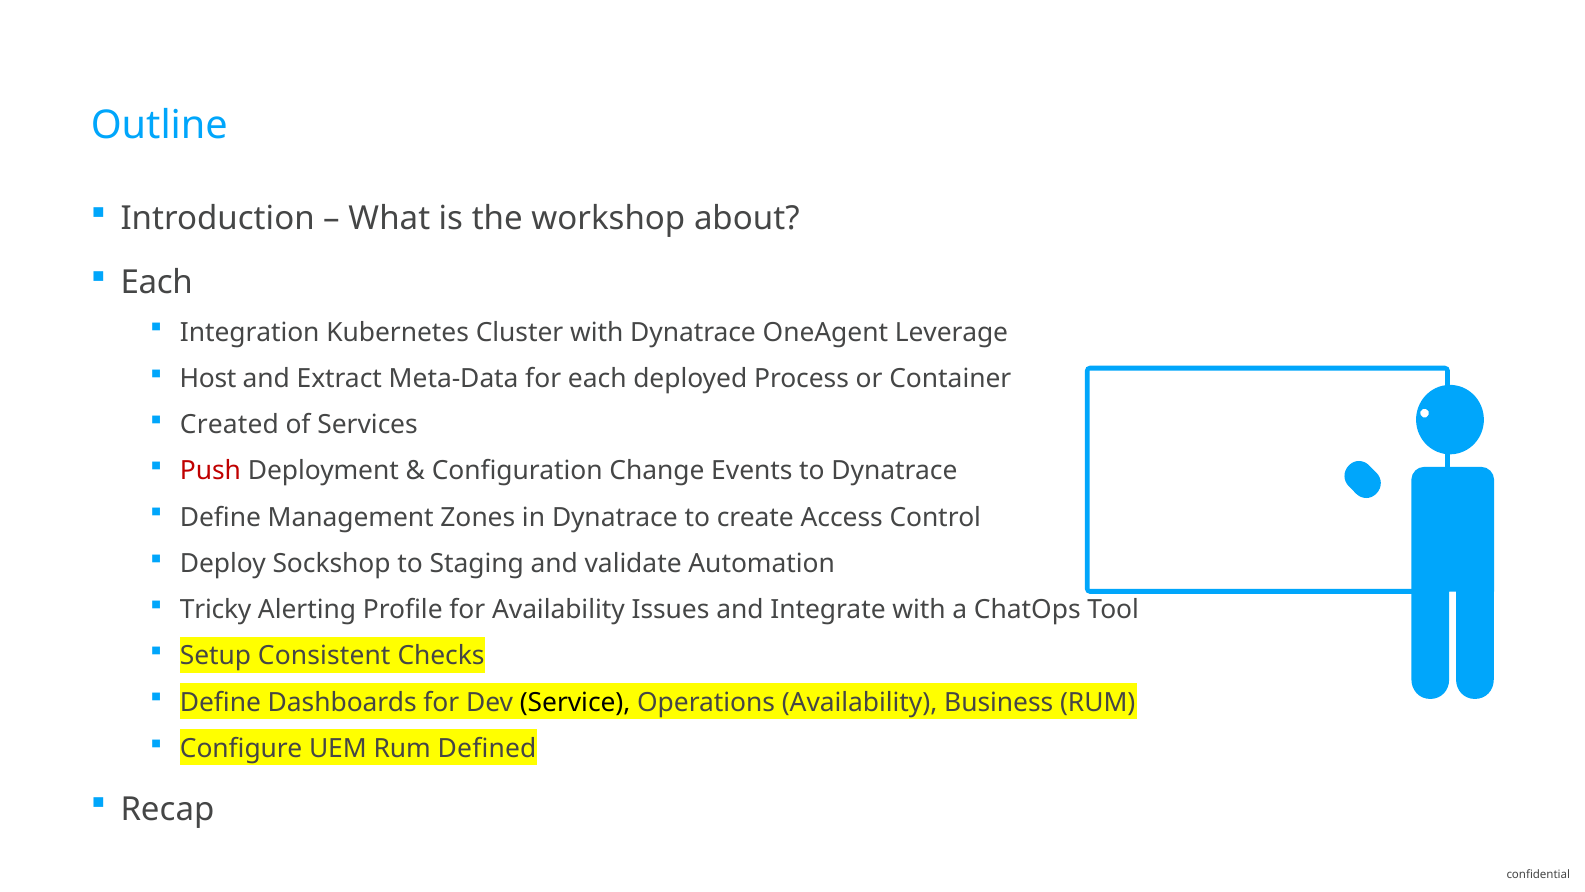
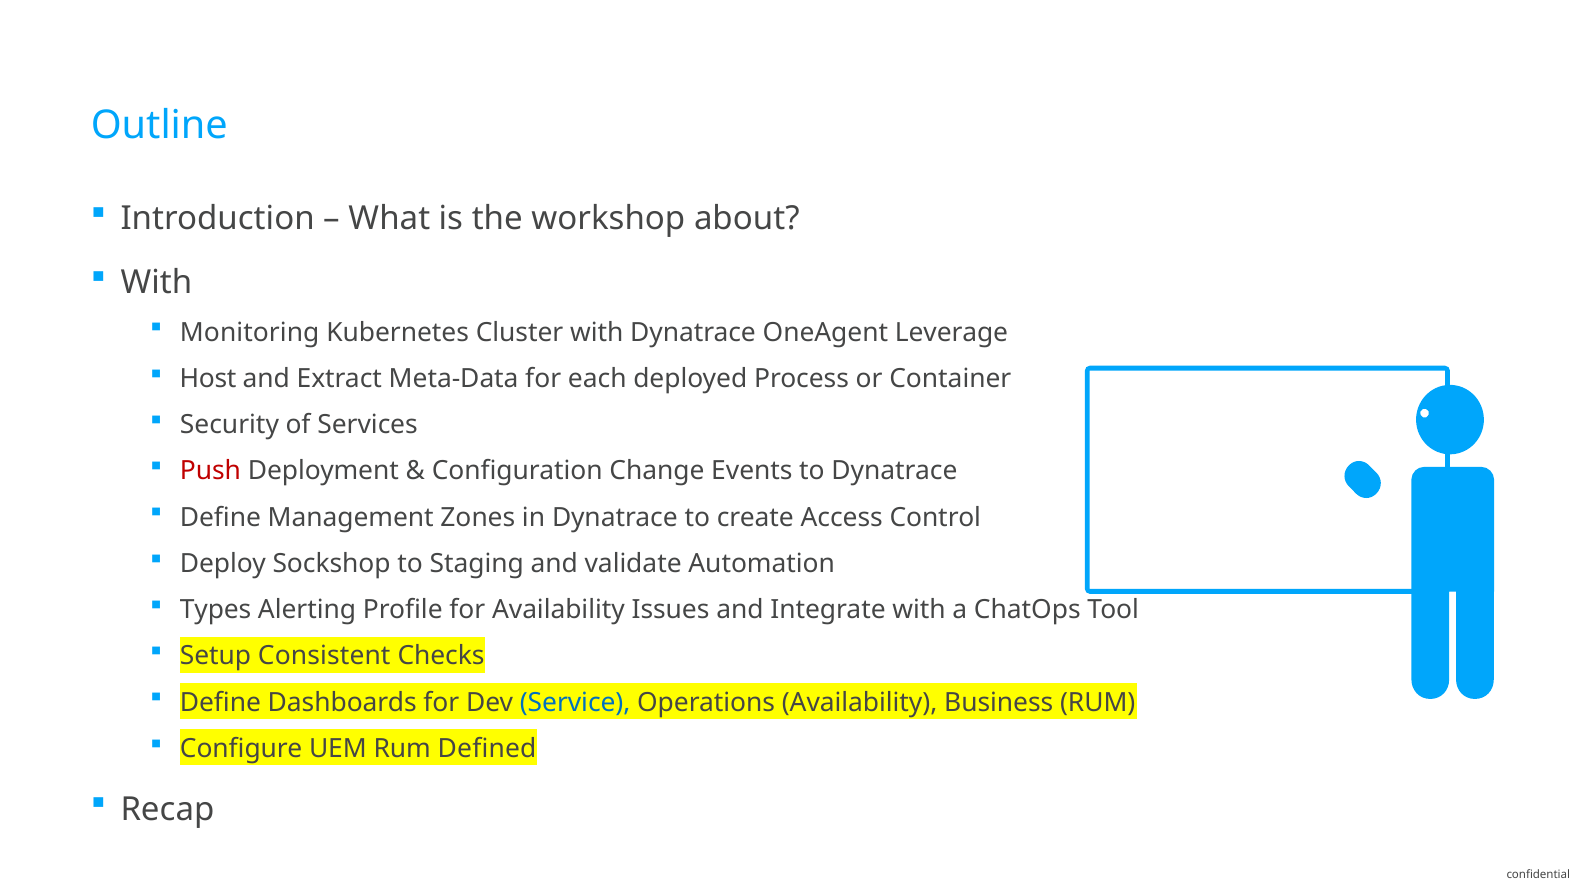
Each: Each -> With (156, 283)
Integration: Integration -> Monitoring (250, 332)
Created: Created -> Security (229, 425)
Tricky: Tricky -> Types (216, 610)
Service colour: black -> blue (575, 702)
